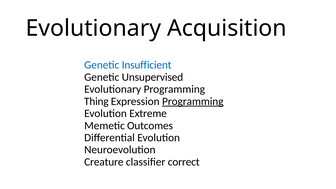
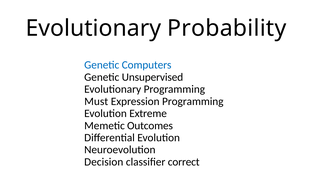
Acquisition: Acquisition -> Probability (227, 28)
Insufficient: Insufficient -> Computers (147, 65)
Thing: Thing -> Must (96, 101)
Programming underline: present -> none (193, 101)
Creature: Creature -> Decision (104, 162)
